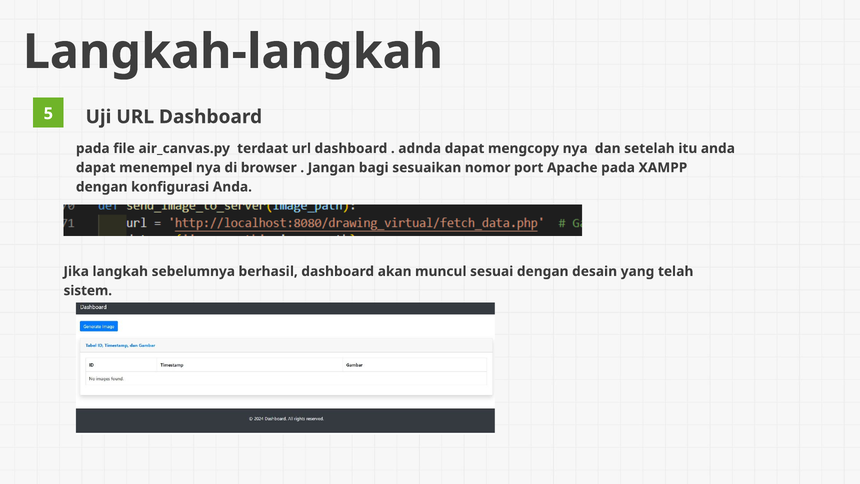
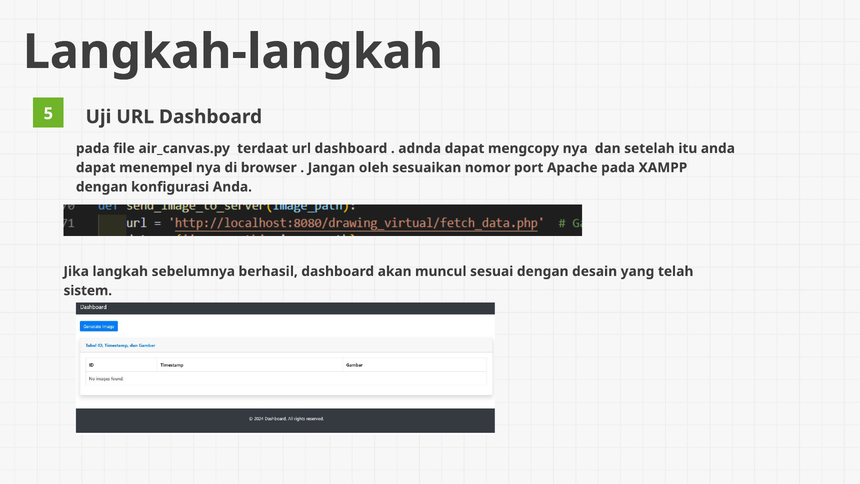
bagi: bagi -> oleh (374, 168)
